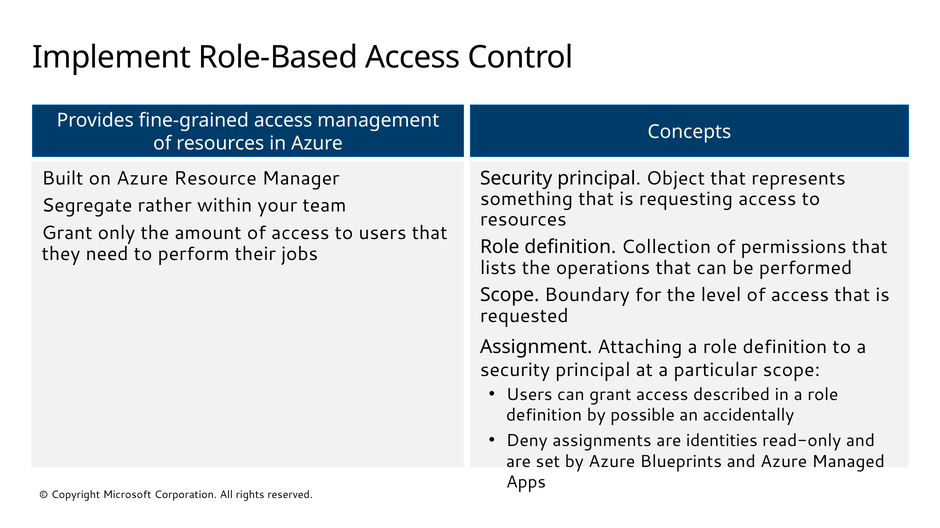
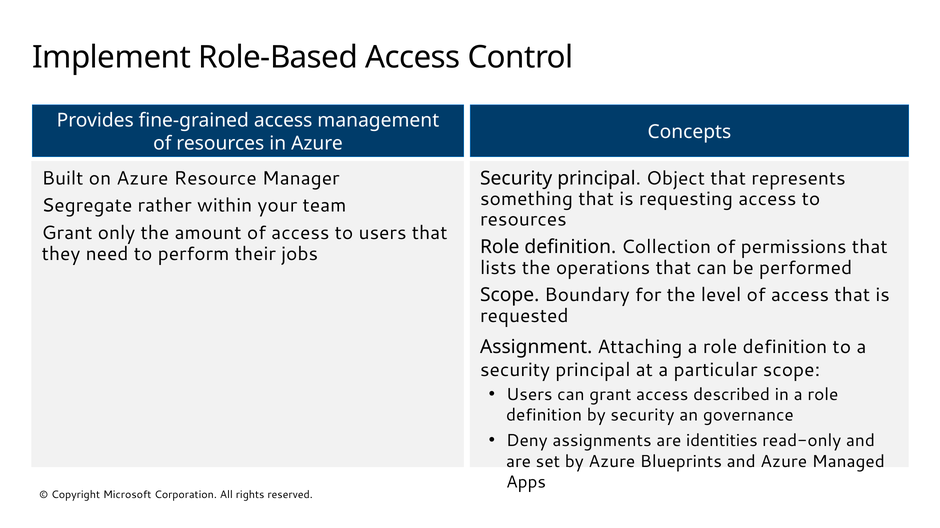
by possible: possible -> security (642, 416)
accidentally: accidentally -> governance (748, 416)
